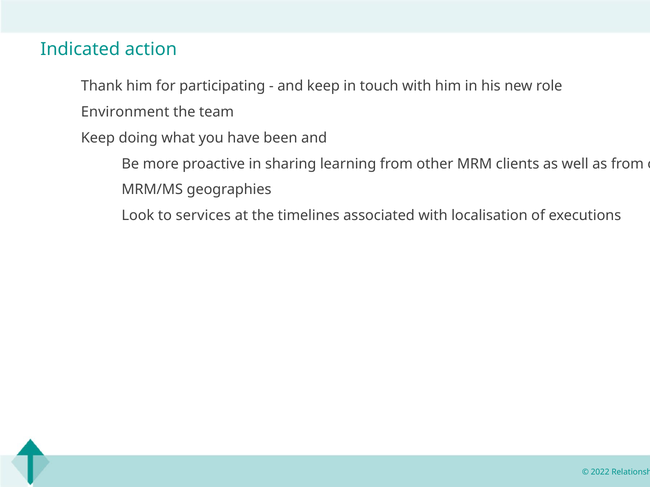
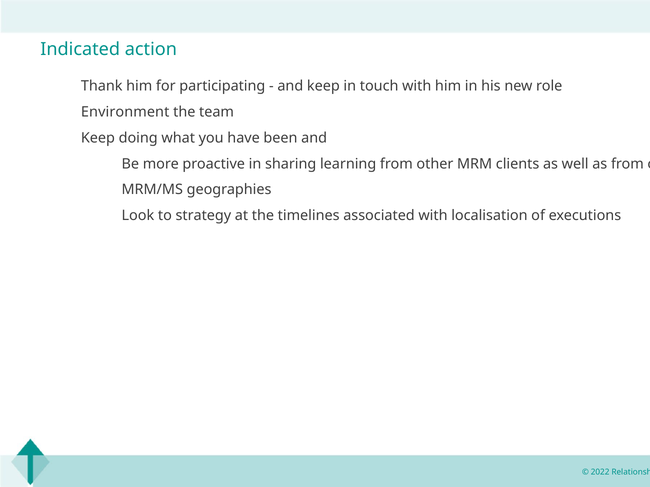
services: services -> strategy (203, 216)
